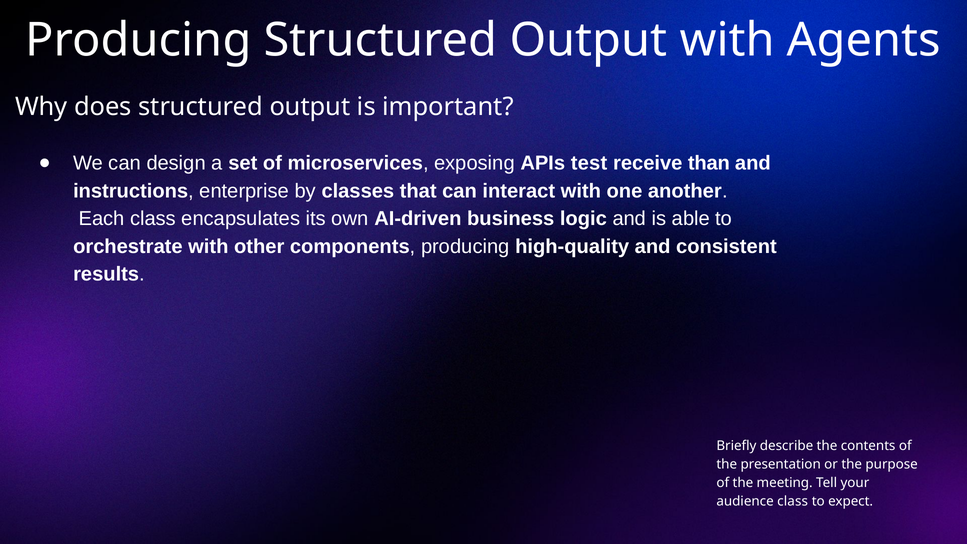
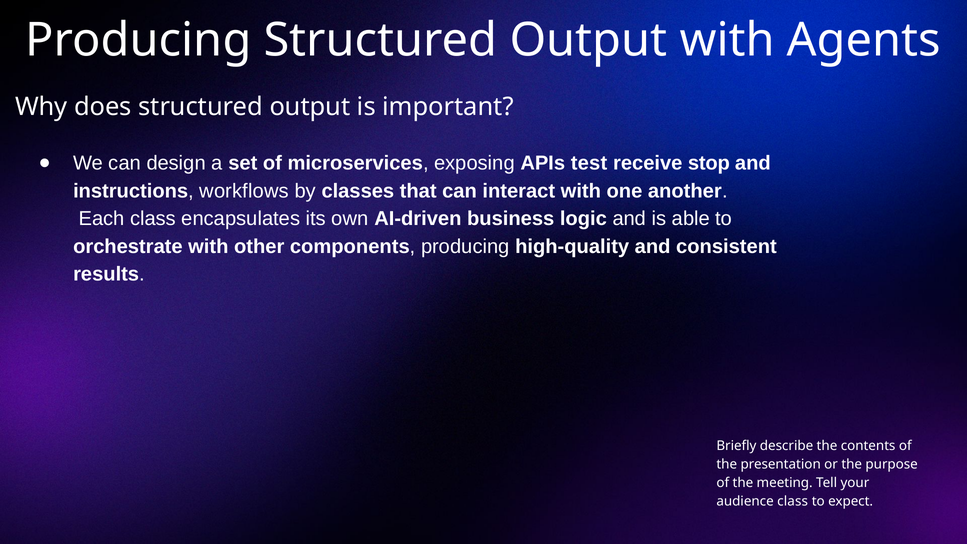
than: than -> stop (709, 163)
enterprise: enterprise -> workflows (244, 191)
